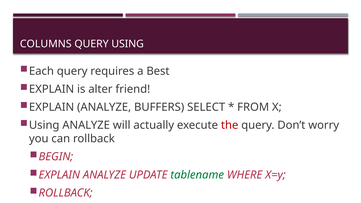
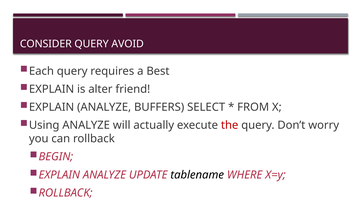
COLUMNS: COLUMNS -> CONSIDER (46, 44)
QUERY USING: USING -> AVOID (128, 44)
tablename colour: green -> black (197, 175)
